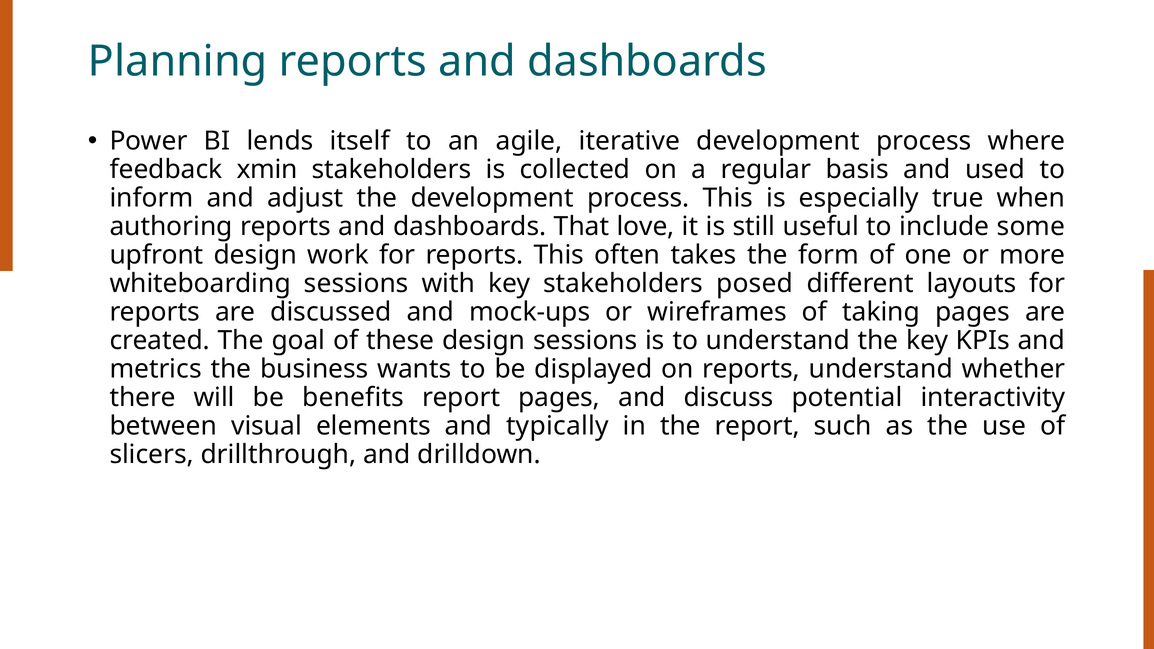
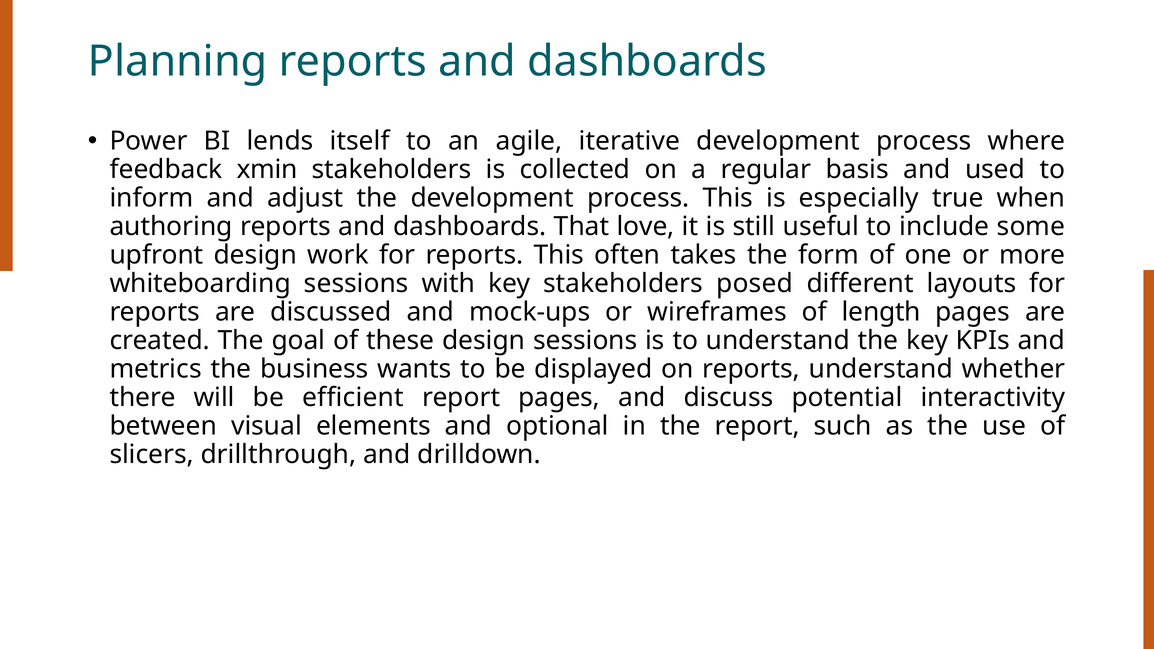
taking: taking -> length (881, 312)
benefits: benefits -> efficient (353, 398)
typically: typically -> optional (558, 426)
